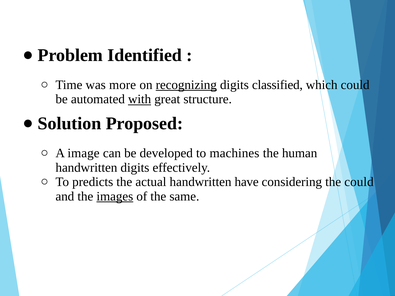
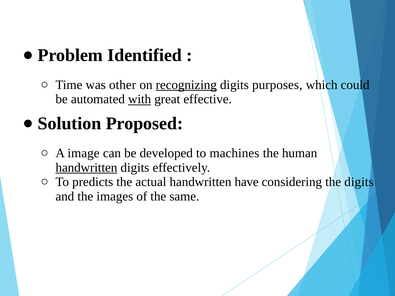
more: more -> other (123, 85)
classified: classified -> purposes (277, 85)
structure: structure -> effective (208, 99)
handwritten underline: none -> present (86, 168)
the could: could -> digits (359, 182)
images underline: present -> none (115, 196)
